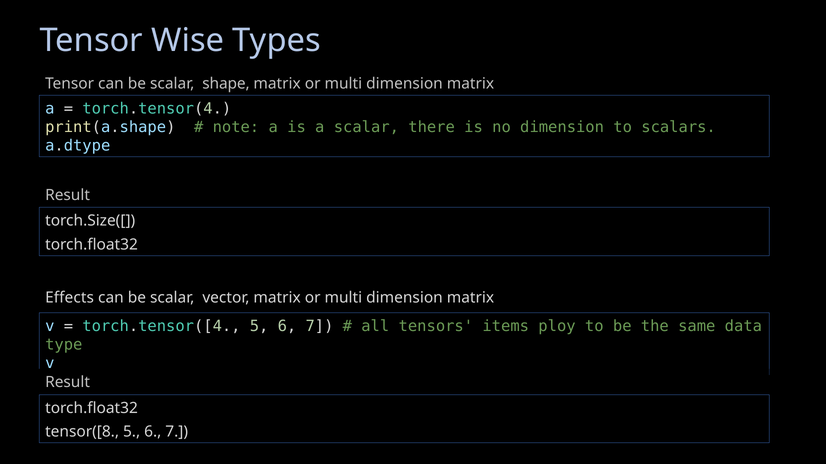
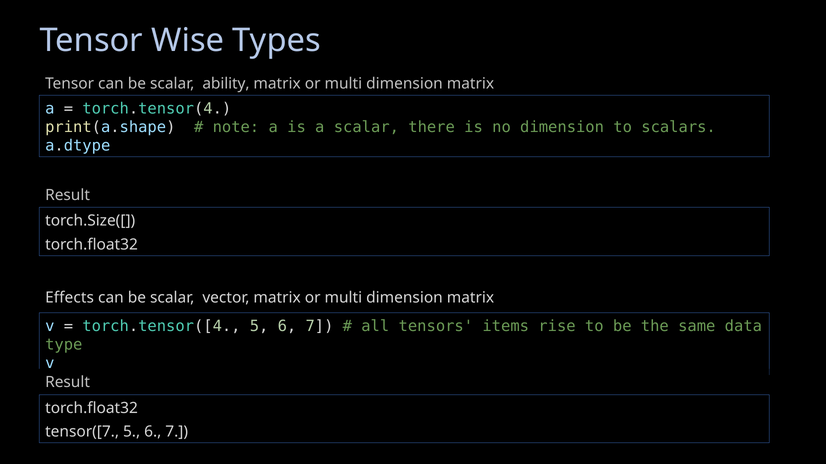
shape: shape -> ability (226, 84)
ploy: ploy -> rise (557, 327)
tensor([8: tensor([8 -> tensor([7 (82, 432)
